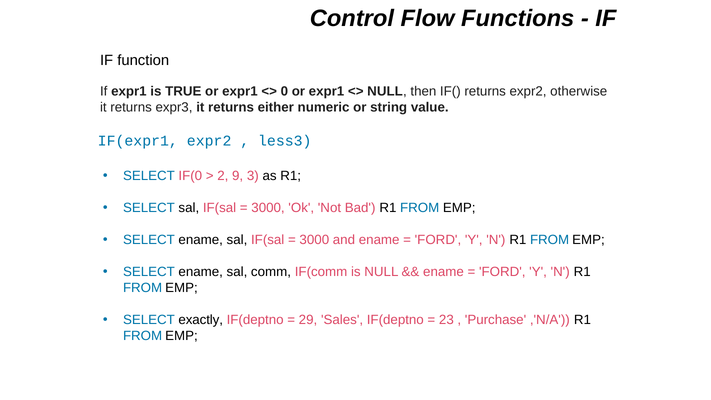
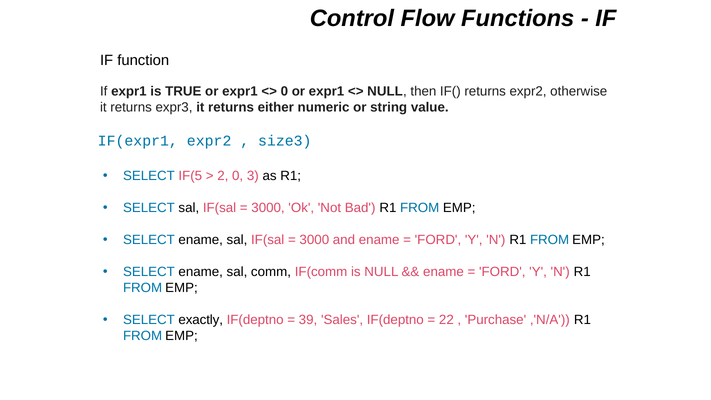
less3: less3 -> size3 (285, 141)
IF(0: IF(0 -> IF(5 (190, 176)
2 9: 9 -> 0 (238, 176)
29: 29 -> 39 (308, 320)
23: 23 -> 22 (446, 320)
